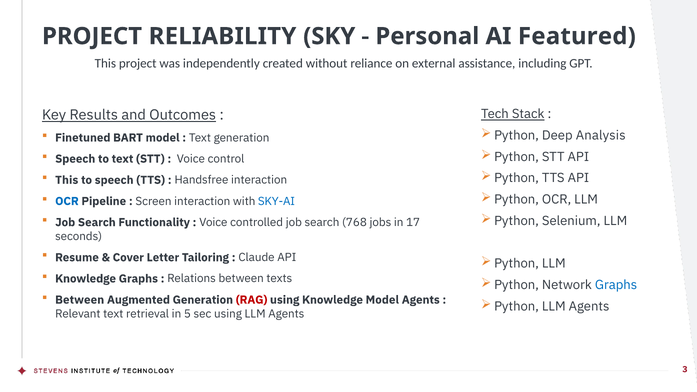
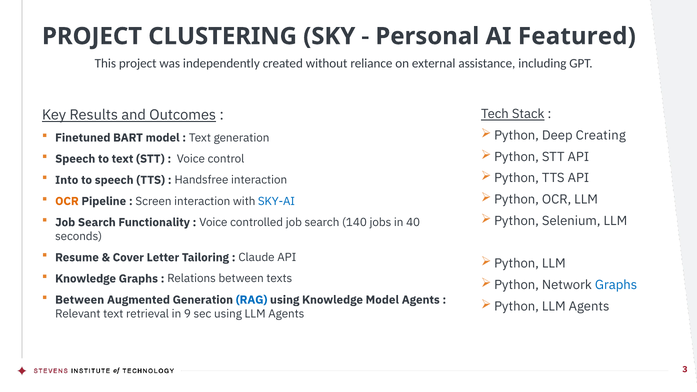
RELIABILITY: RELIABILITY -> CLUSTERING (223, 36)
Analysis: Analysis -> Creating (601, 135)
This: This -> Into (67, 180)
OCR colour: blue -> orange (67, 201)
768: 768 -> 140 (354, 222)
17: 17 -> 40 (413, 222)
RAG colour: red -> blue (252, 300)
5: 5 -> 9 (187, 314)
